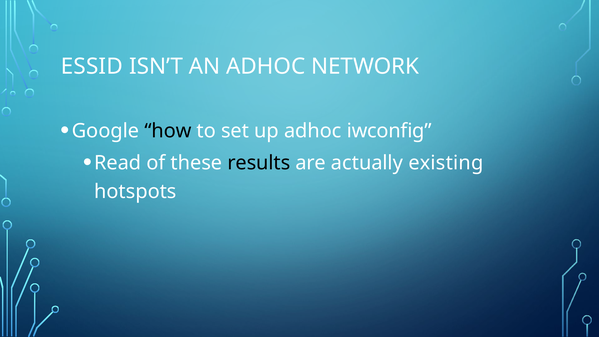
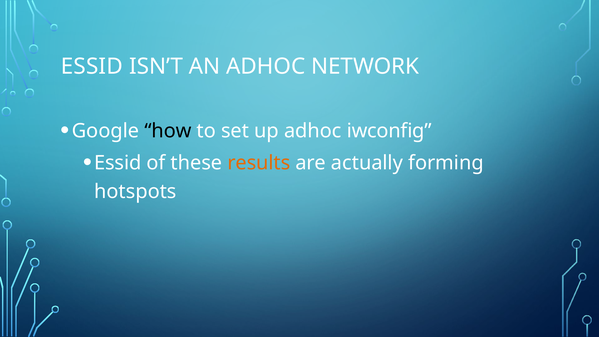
Read: Read -> Essid (118, 163)
results colour: black -> orange (259, 163)
existing: existing -> forming (446, 163)
